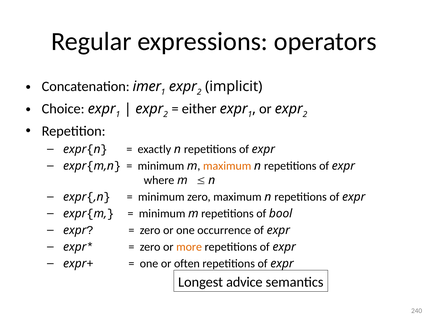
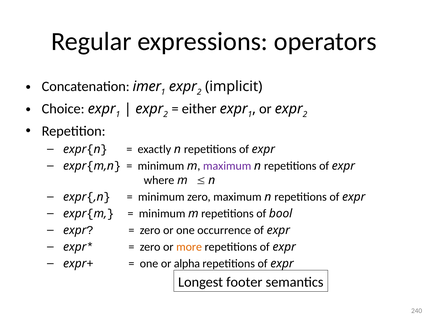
maximum colour: orange -> purple (227, 166)
often: often -> alpha (187, 263)
advice: advice -> footer (244, 282)
